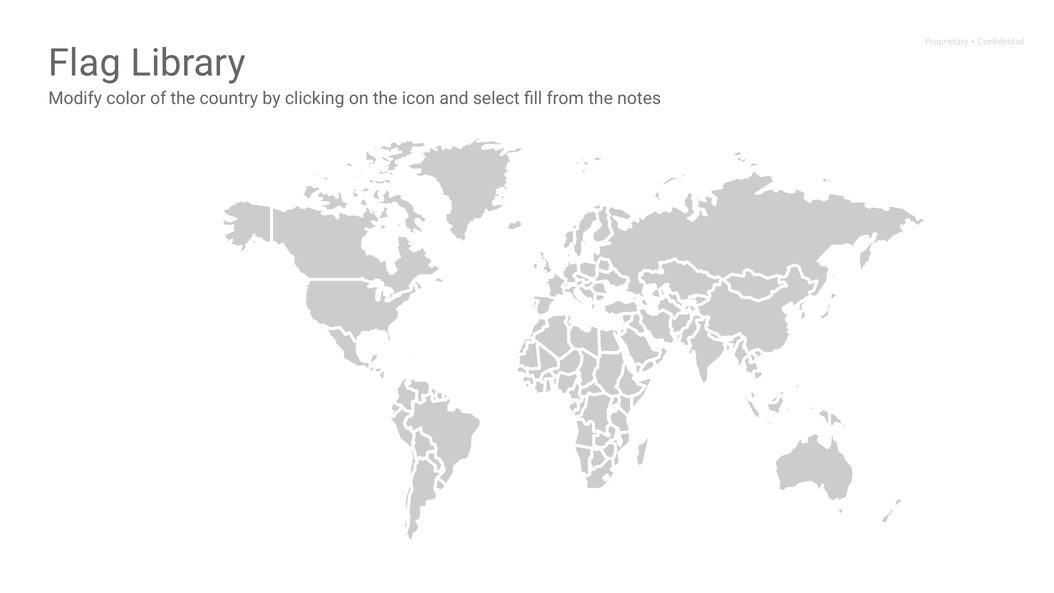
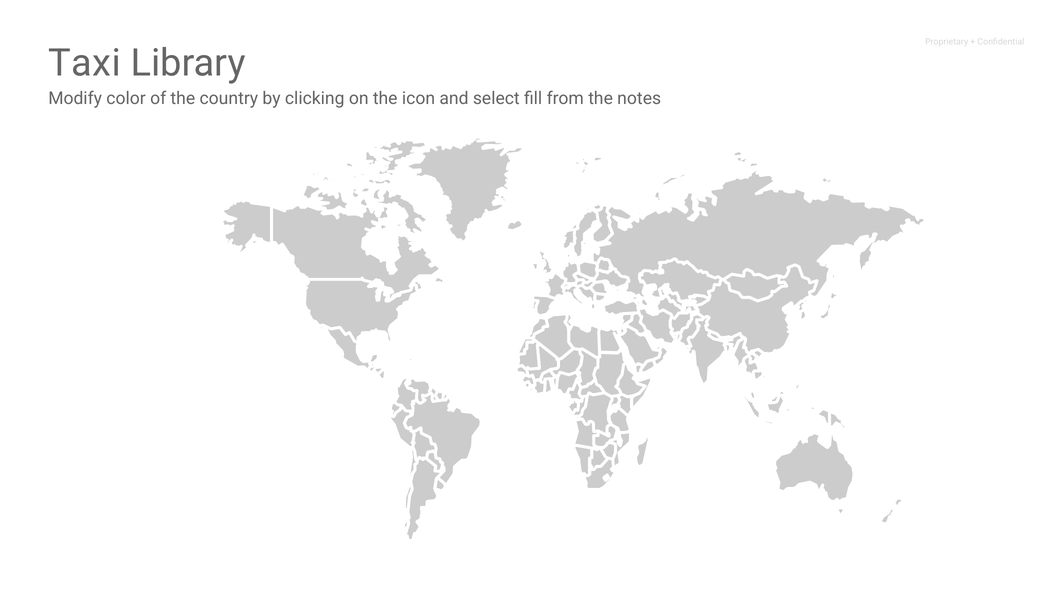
Flag: Flag -> Taxi (85, 63)
